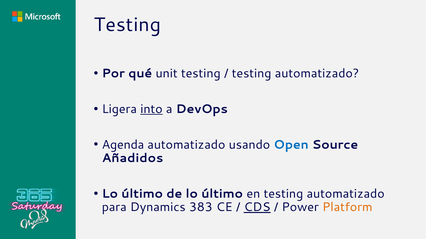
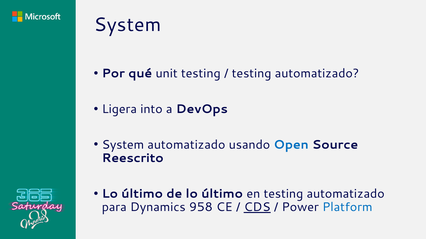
Testing: Testing -> System (128, 25)
into underline: present -> none (151, 109)
Agenda: Agenda -> System (123, 145)
Añadidos: Añadidos -> Reescrito (133, 159)
383: 383 -> 958 (201, 208)
Platform colour: orange -> blue (347, 208)
